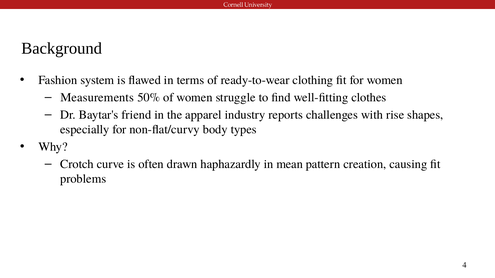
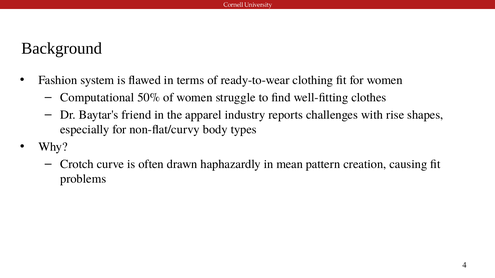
Measurements: Measurements -> Computational (97, 98)
